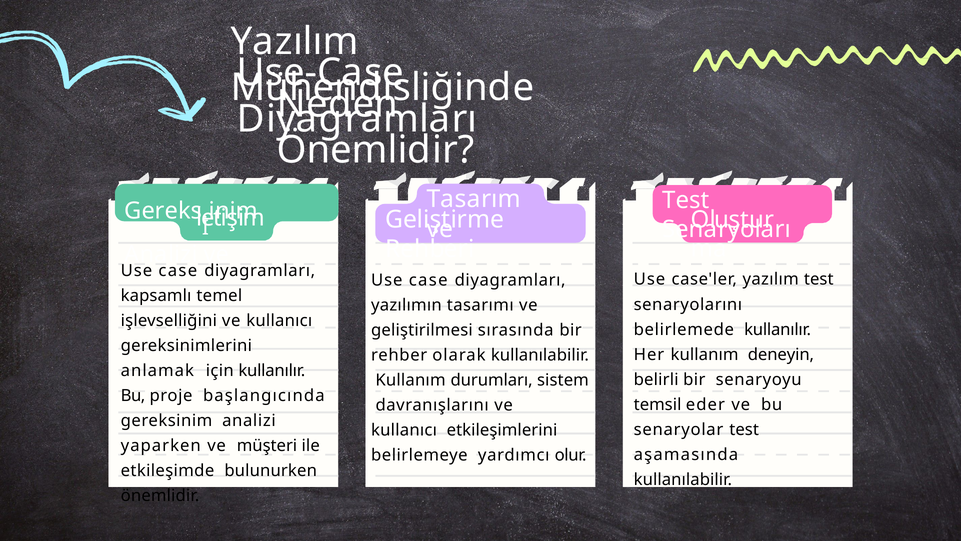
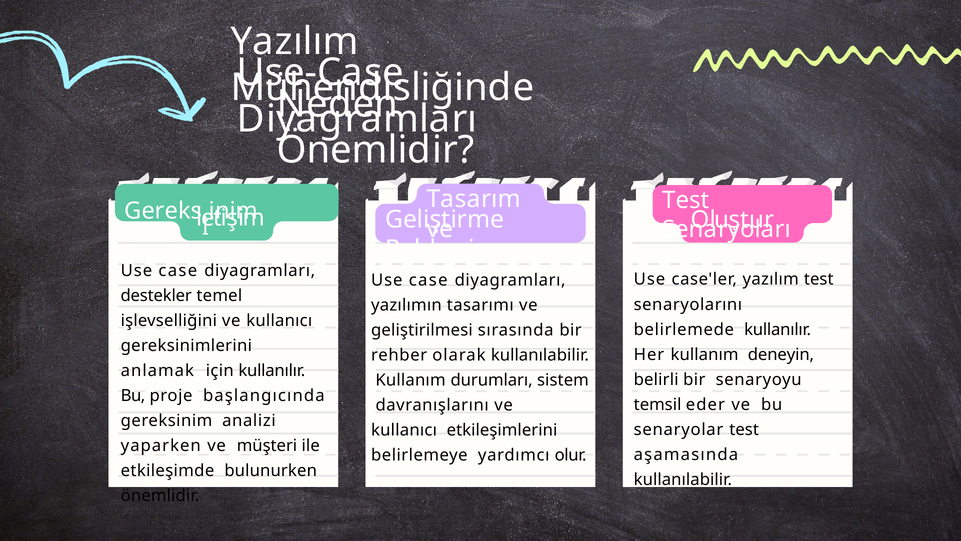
kapsamlı: kapsamlı -> destekler (156, 295)
